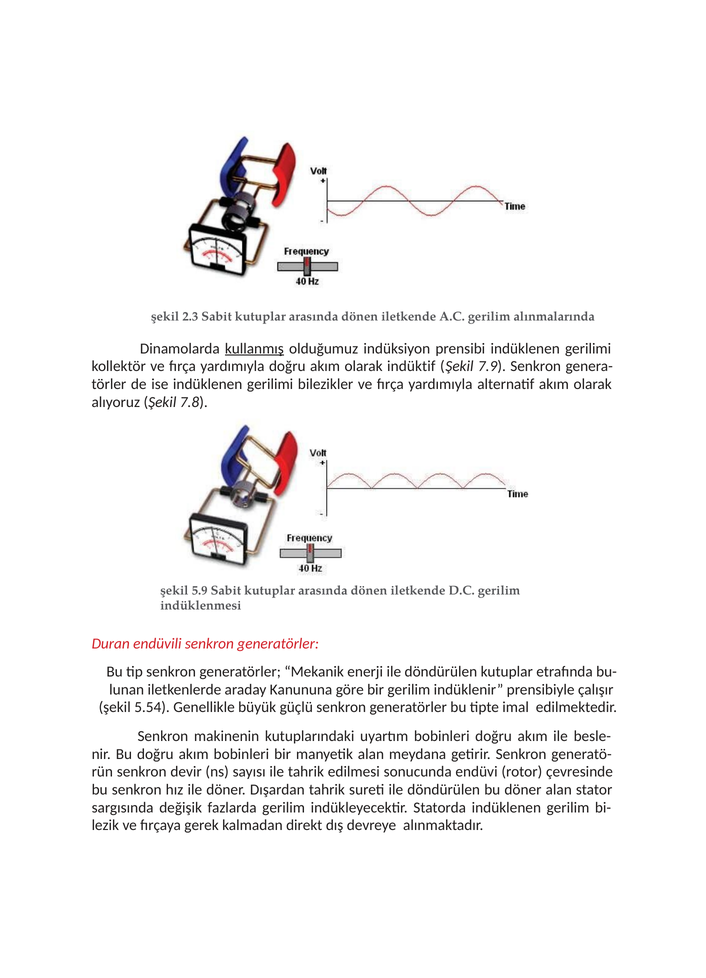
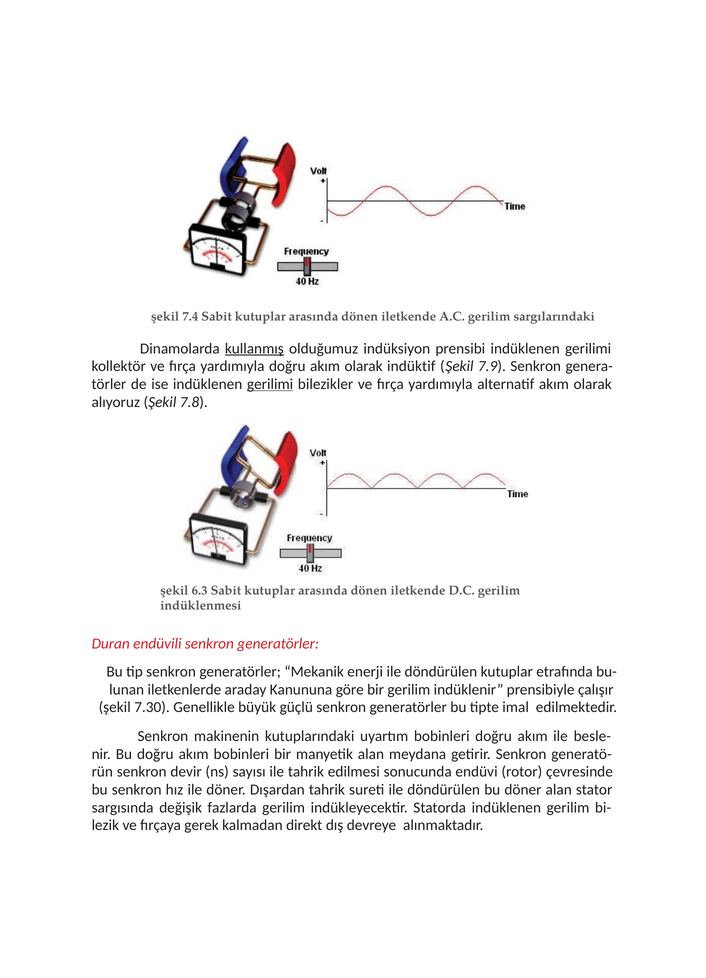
2.3: 2.3 -> 7.4 (190, 317)
alınmalarında: alınmalarında -> sargılarındaki (554, 317)
gerilimi underline: none -> present (270, 384)
5.9: 5.9 -> 6.3 (200, 590)
5.54: 5.54 -> 7.30 (152, 707)
